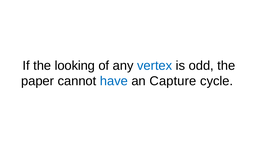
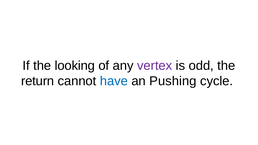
vertex colour: blue -> purple (155, 66)
paper: paper -> return (38, 81)
Capture: Capture -> Pushing (173, 81)
